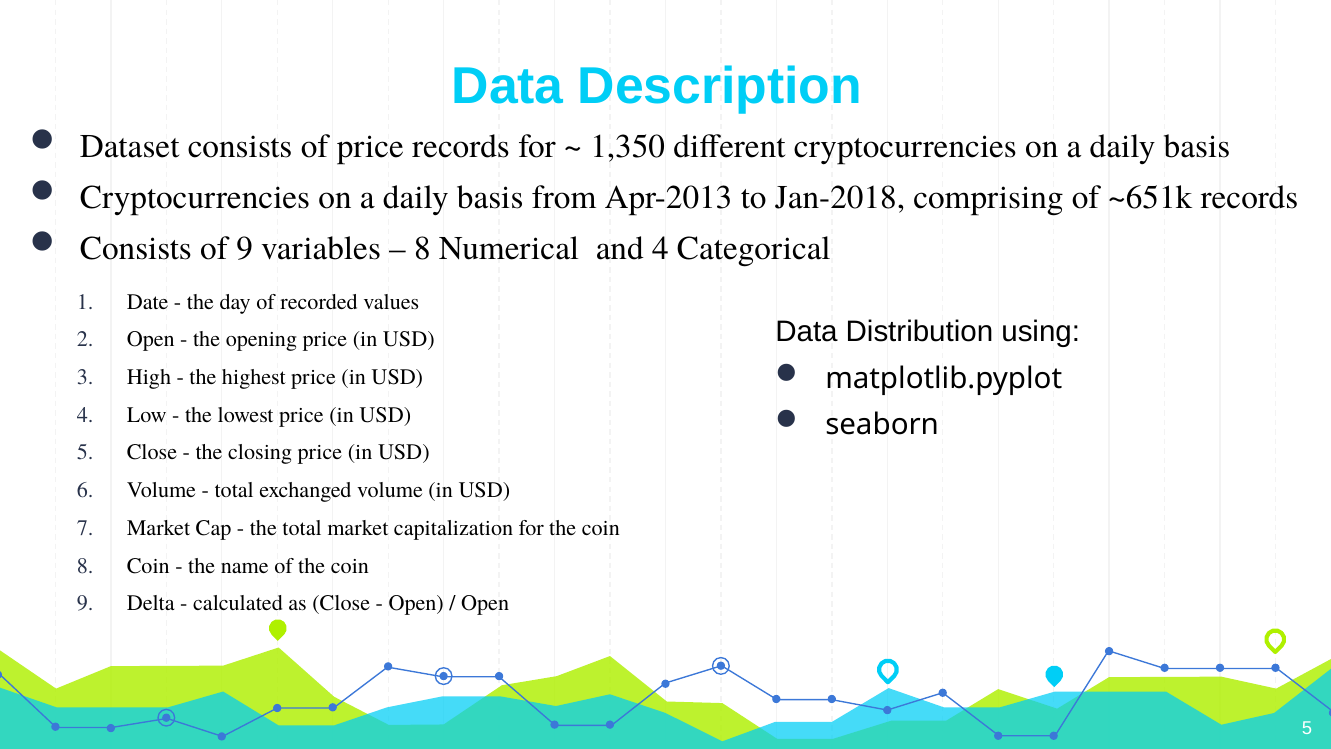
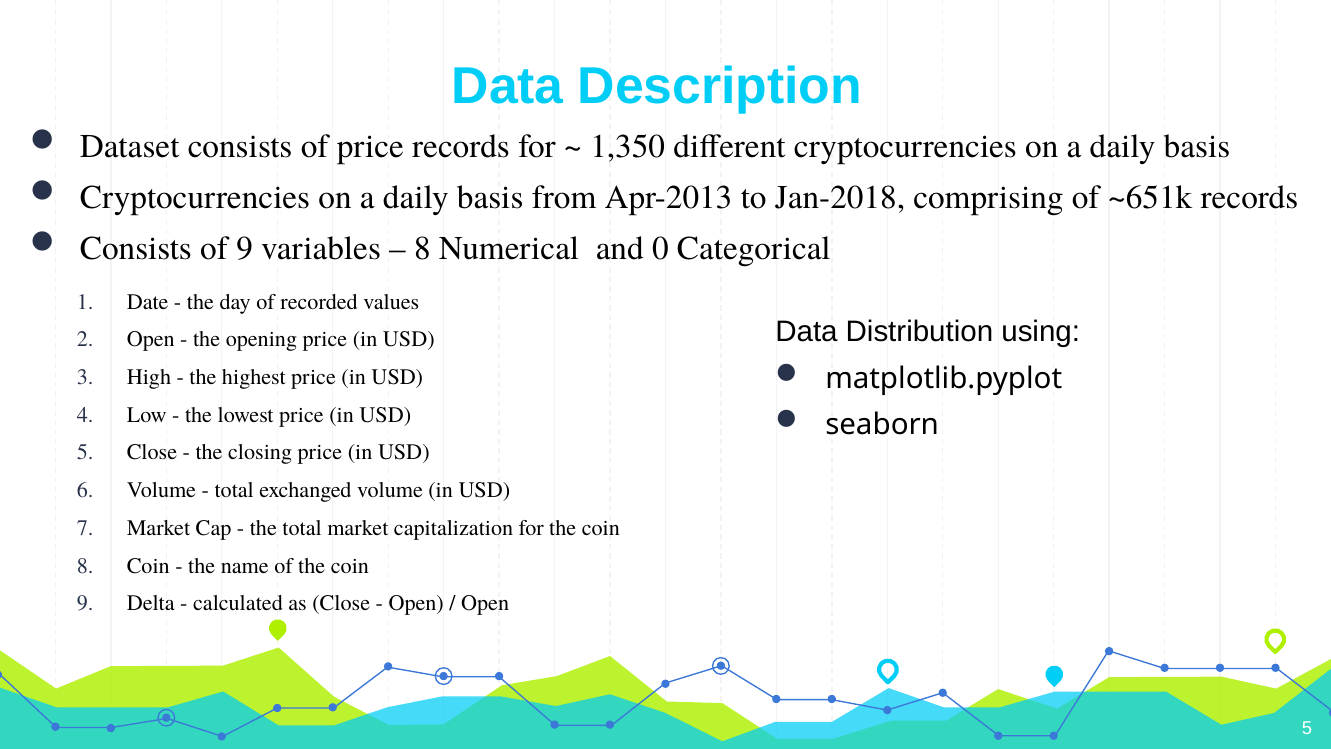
and 4: 4 -> 0 (660, 248)
